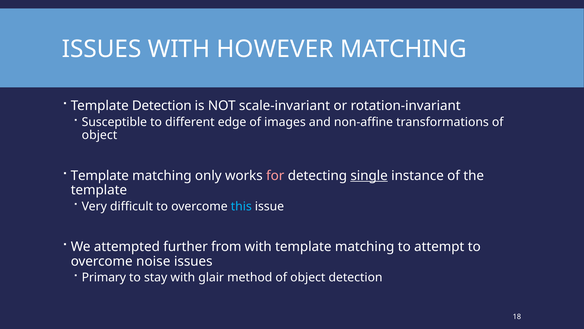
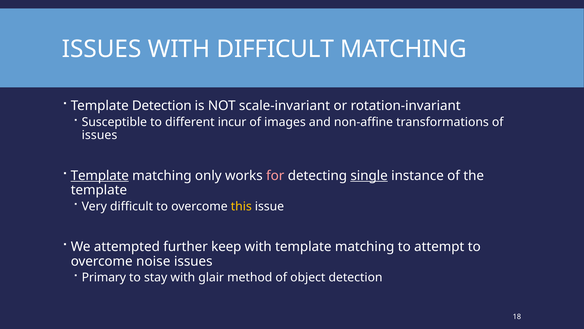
WITH HOWEVER: HOWEVER -> DIFFICULT (275, 49)
edge: edge -> incur (232, 122)
object: object -> issues (99, 135)
Template underline: none -> present (100, 175)
this colour: light blue -> yellow (241, 206)
from: from -> keep (226, 246)
